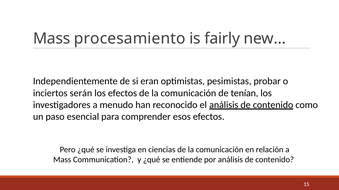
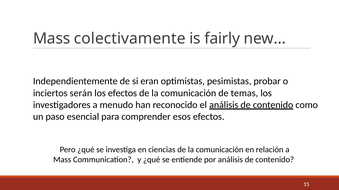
procesamiento: procesamiento -> colectivamente (130, 39)
tenían: tenían -> temas (244, 93)
